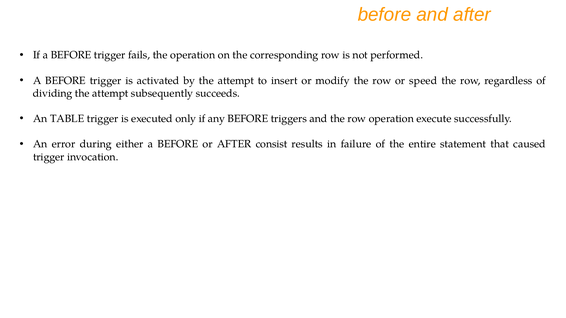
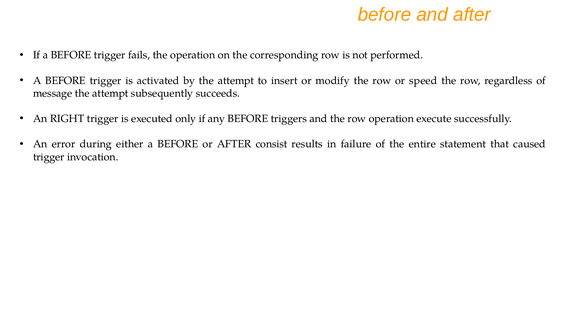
dividing: dividing -> message (53, 93)
TABLE: TABLE -> RIGHT (67, 119)
